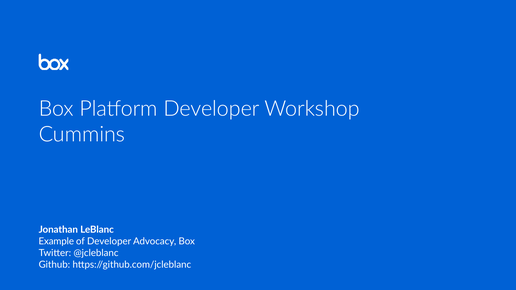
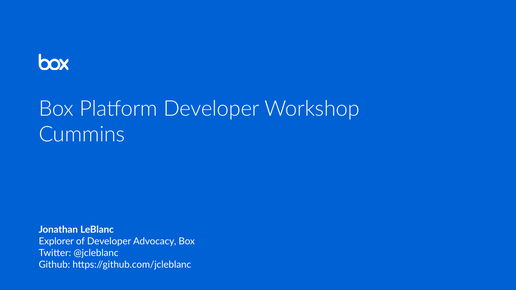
Example: Example -> Explorer (56, 242)
